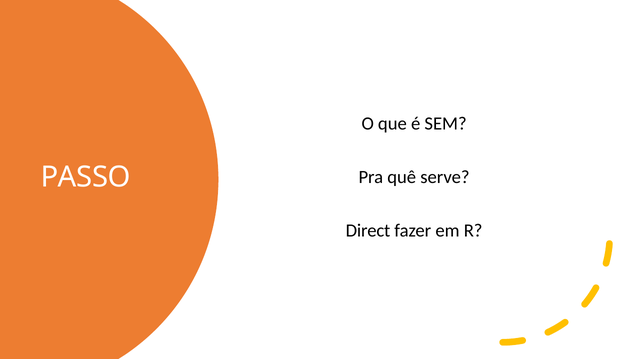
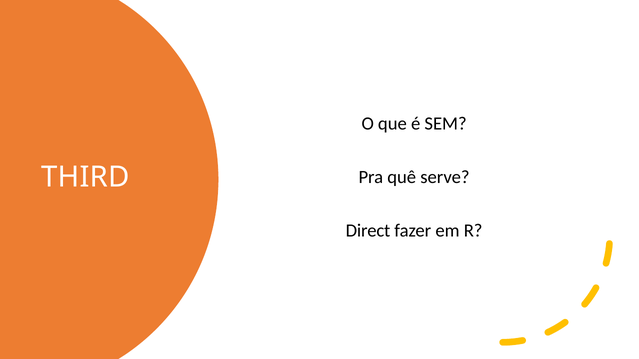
PASSO: PASSO -> THIRD (85, 177)
